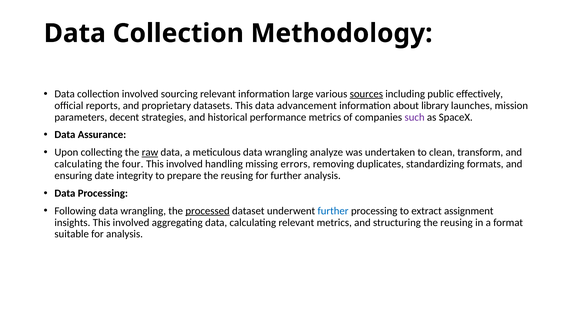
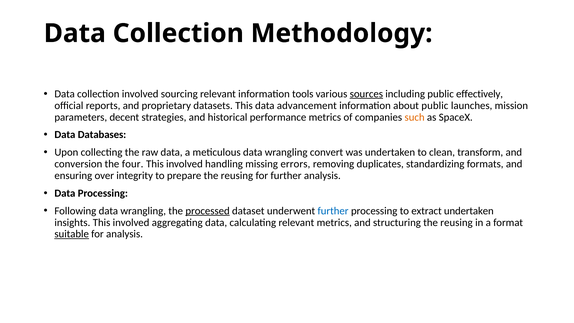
large: large -> tools (303, 94)
about library: library -> public (435, 105)
such colour: purple -> orange (415, 117)
Assurance: Assurance -> Databases (102, 135)
raw underline: present -> none (150, 152)
analyze: analyze -> convert (327, 152)
calculating: calculating -> conversion (78, 164)
date: date -> over (104, 176)
extract assignment: assignment -> undertaken (469, 211)
suitable underline: none -> present (72, 234)
